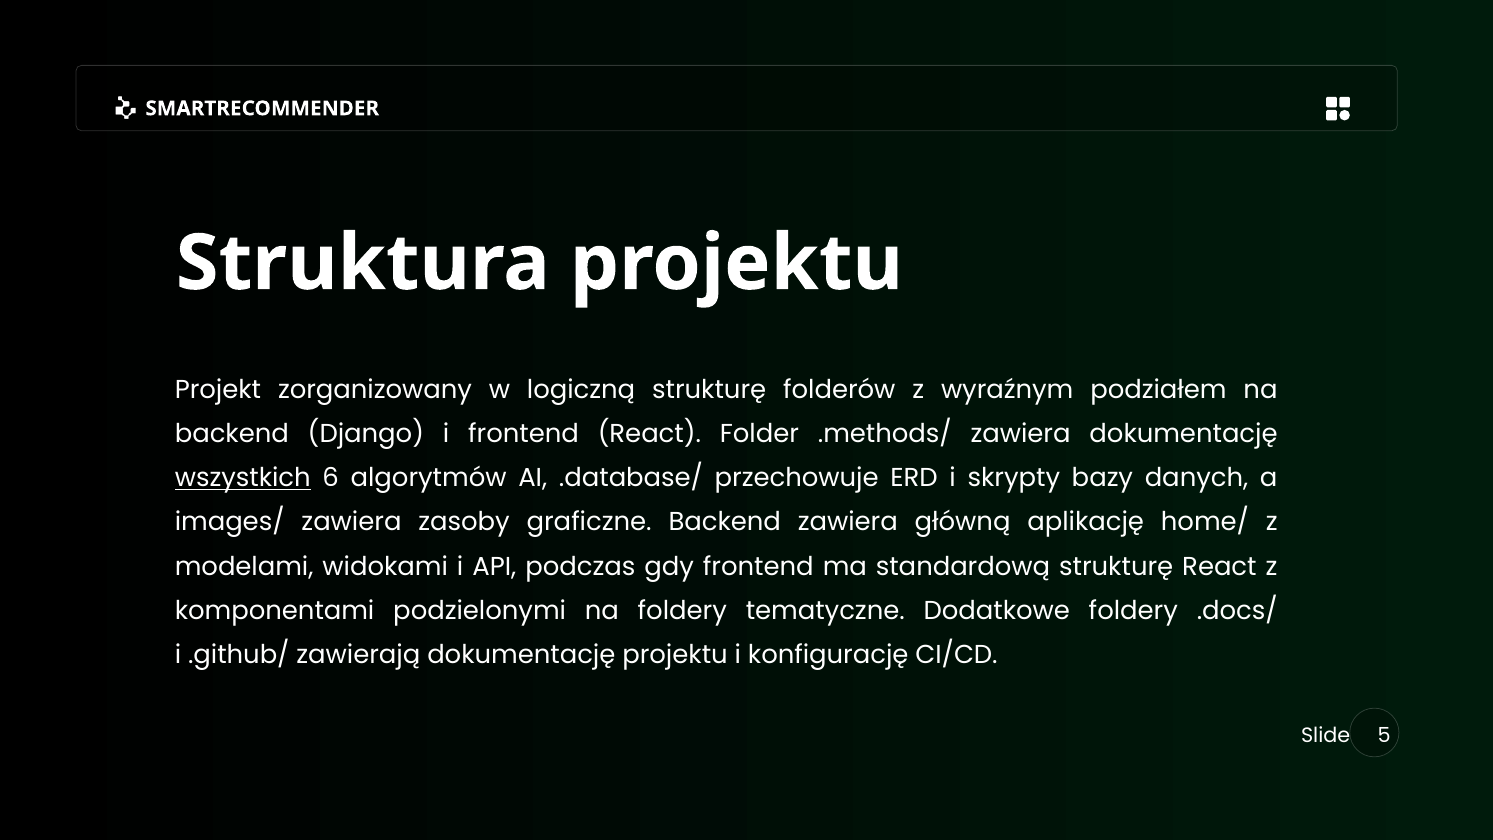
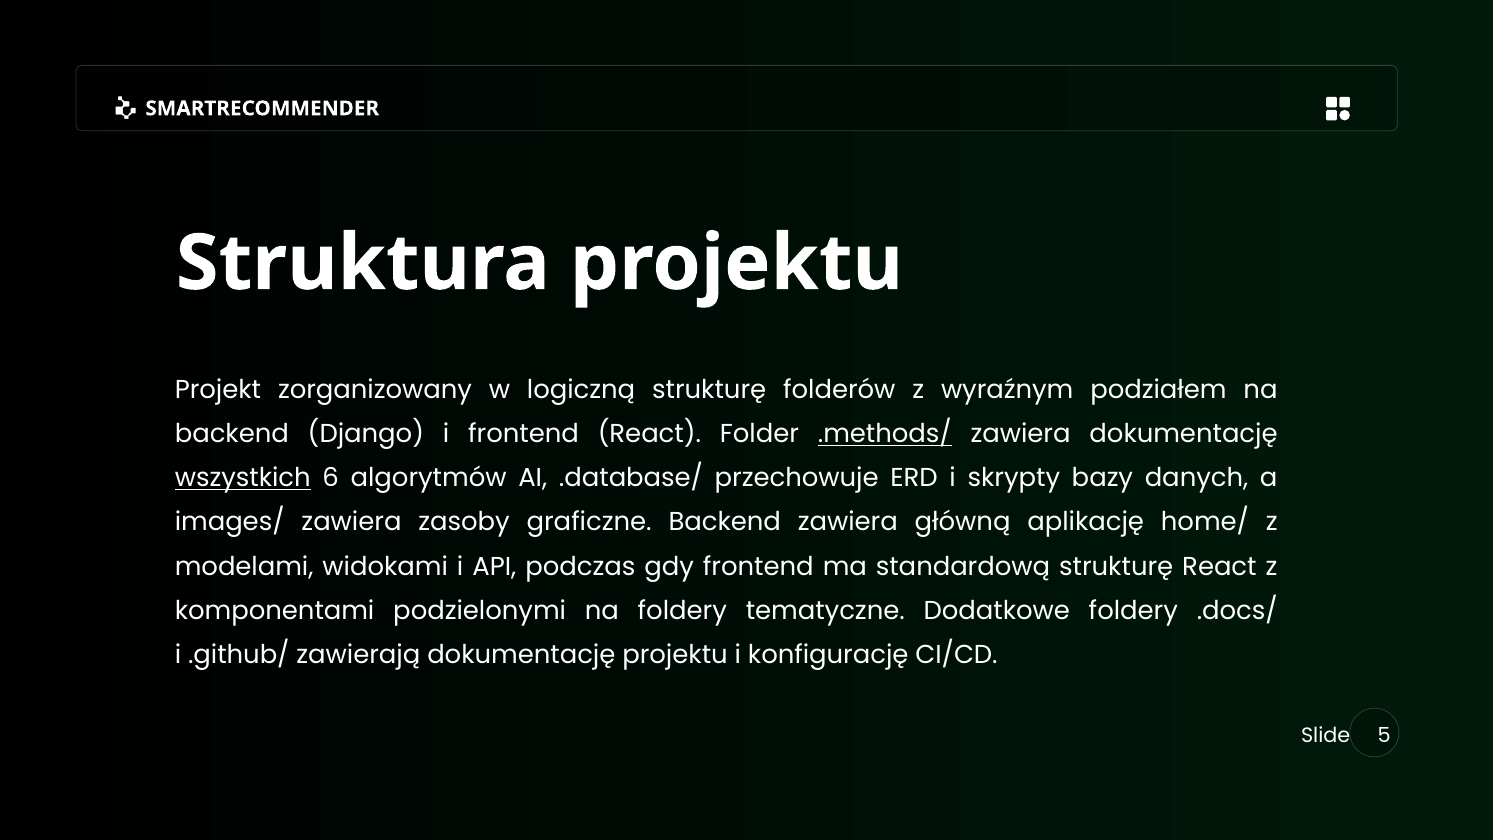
.methods/ underline: none -> present (885, 434)
